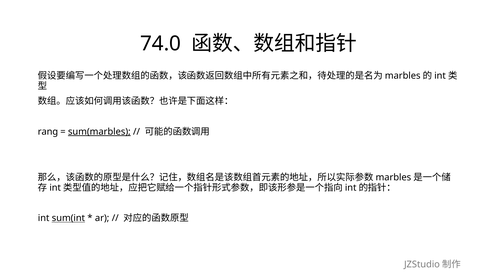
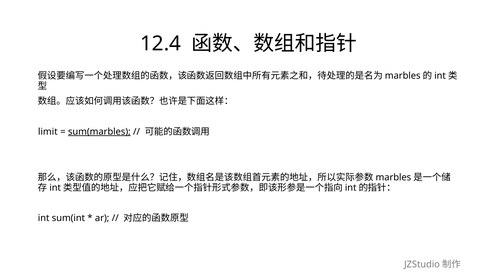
74.0: 74.0 -> 12.4 (161, 43)
rang: rang -> limit (48, 132)
sum(int underline: present -> none (68, 218)
